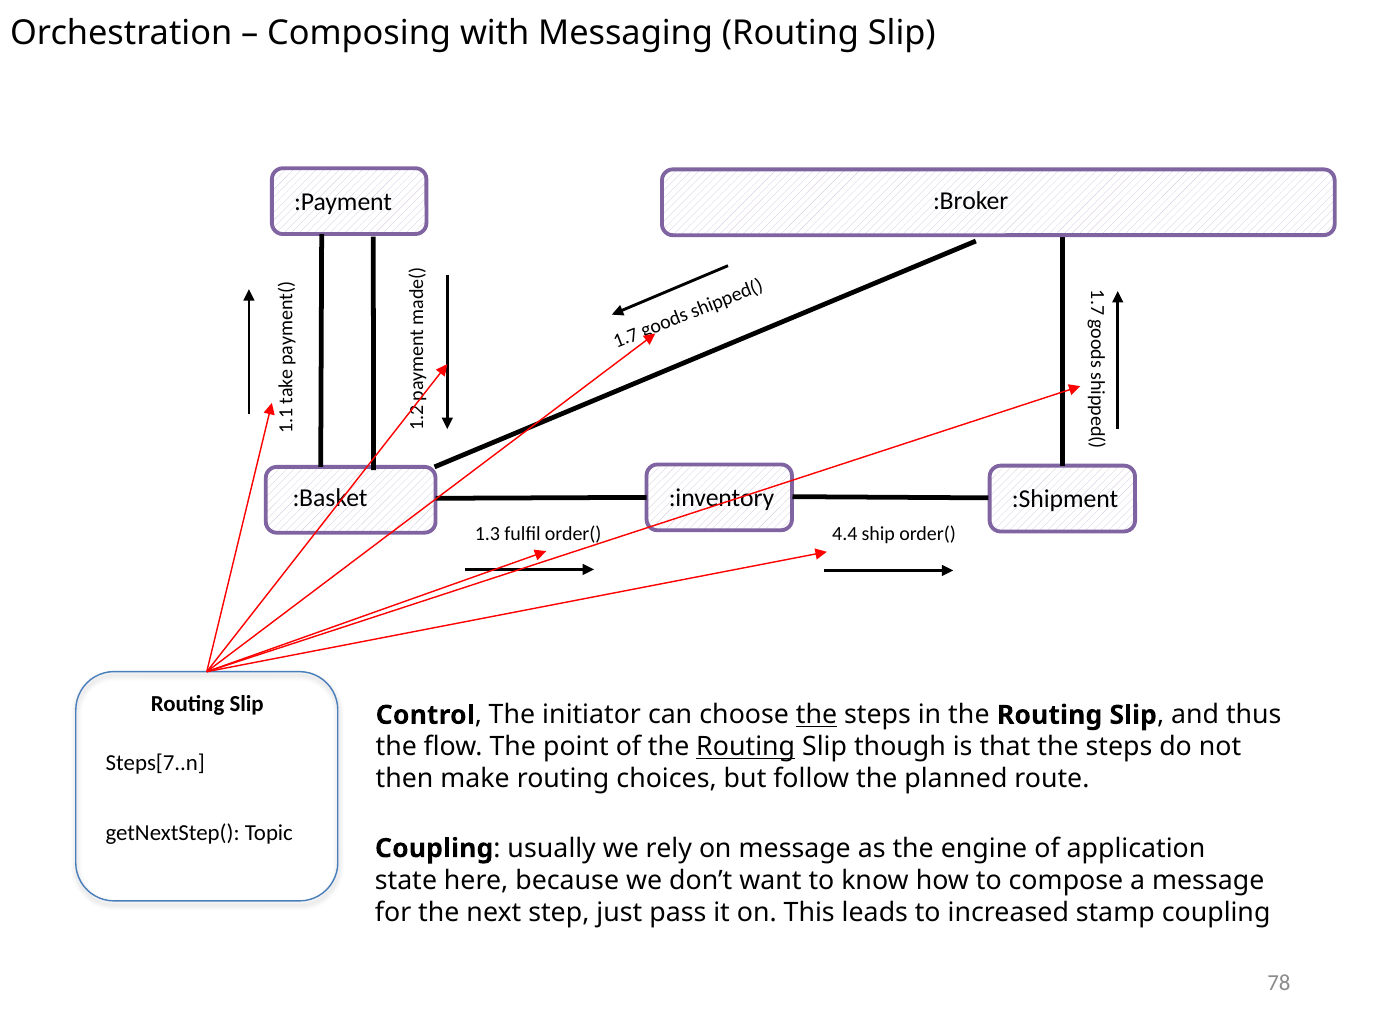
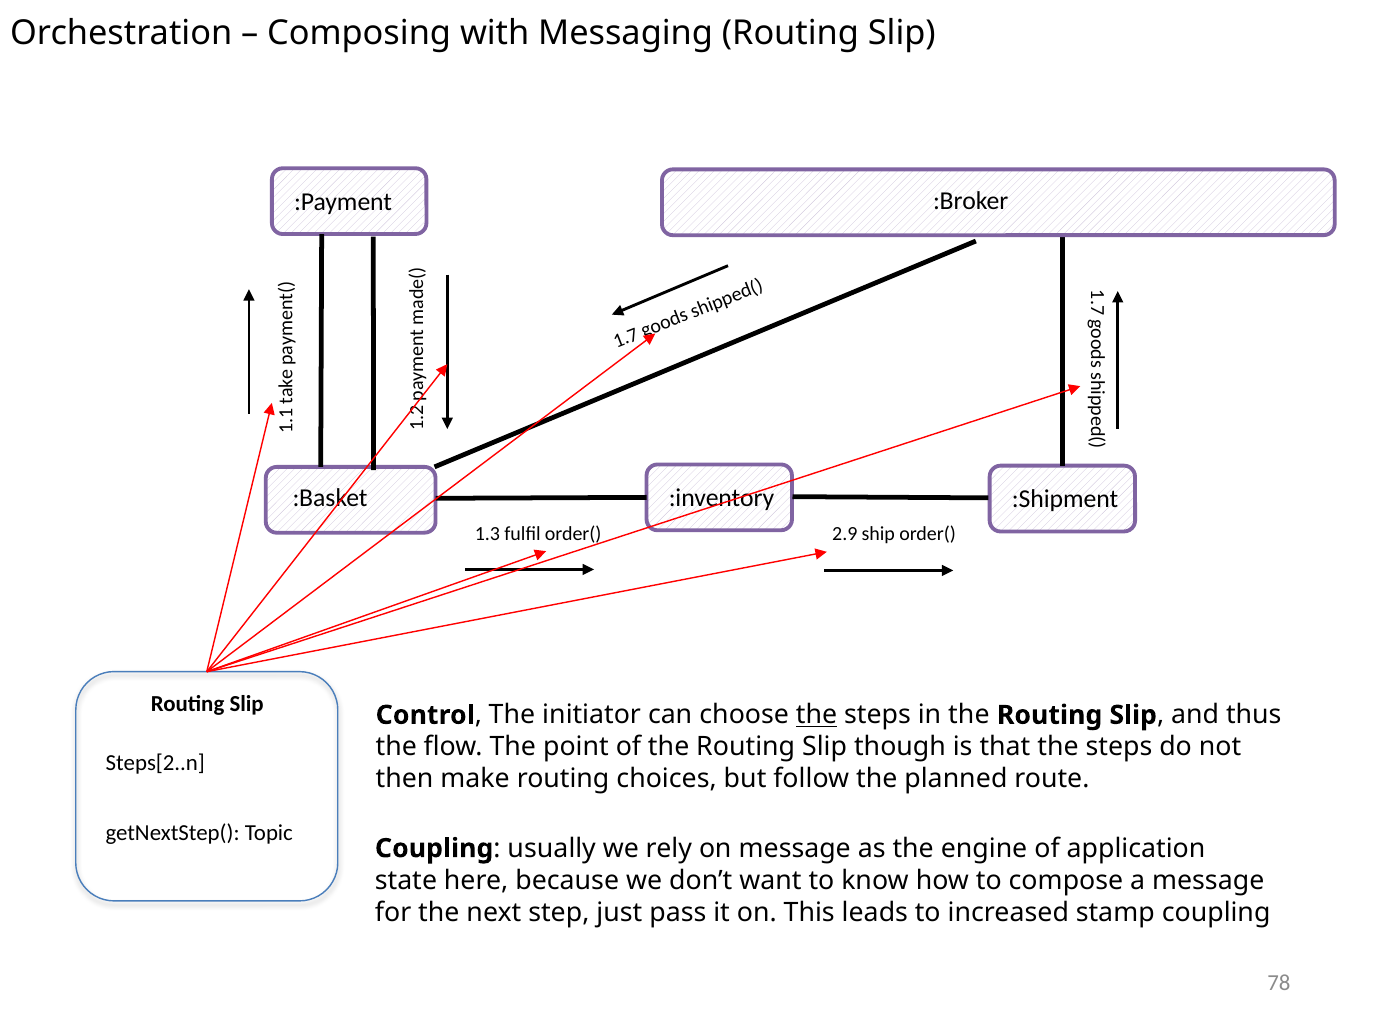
4.4: 4.4 -> 2.9 (845, 534)
Routing underline: present -> none (746, 747)
Steps[7..n: Steps[7..n -> Steps[2..n (155, 762)
